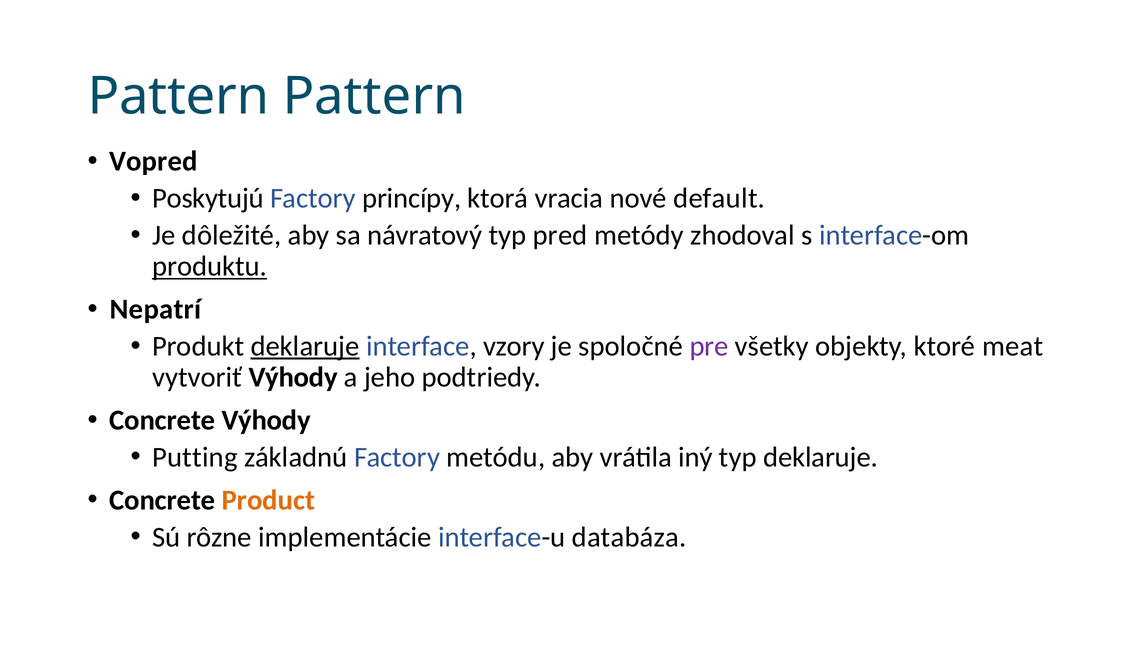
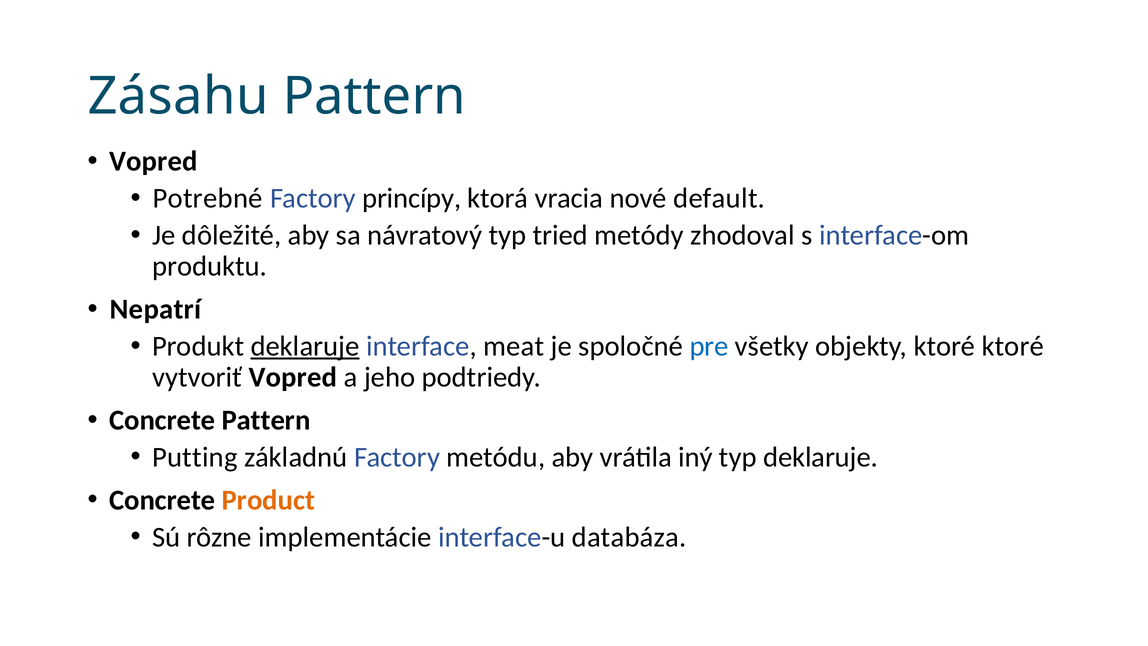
Pattern: Pattern -> Zásahu (178, 96)
Poskytujú: Poskytujú -> Potrebné (208, 198)
pred: pred -> tried (560, 235)
produktu underline: present -> none (209, 266)
vzory: vzory -> meat (514, 346)
pre colour: purple -> blue (709, 346)
ktoré meat: meat -> ktoré (1013, 346)
vytvoriť Výhody: Výhody -> Vopred (293, 377)
Concrete Výhody: Výhody -> Pattern (266, 420)
